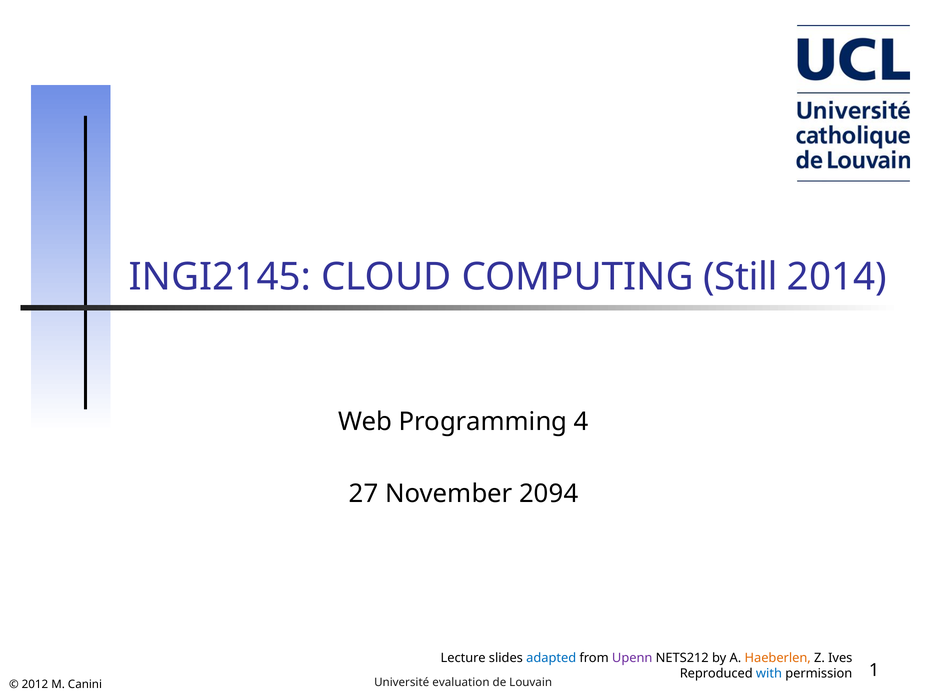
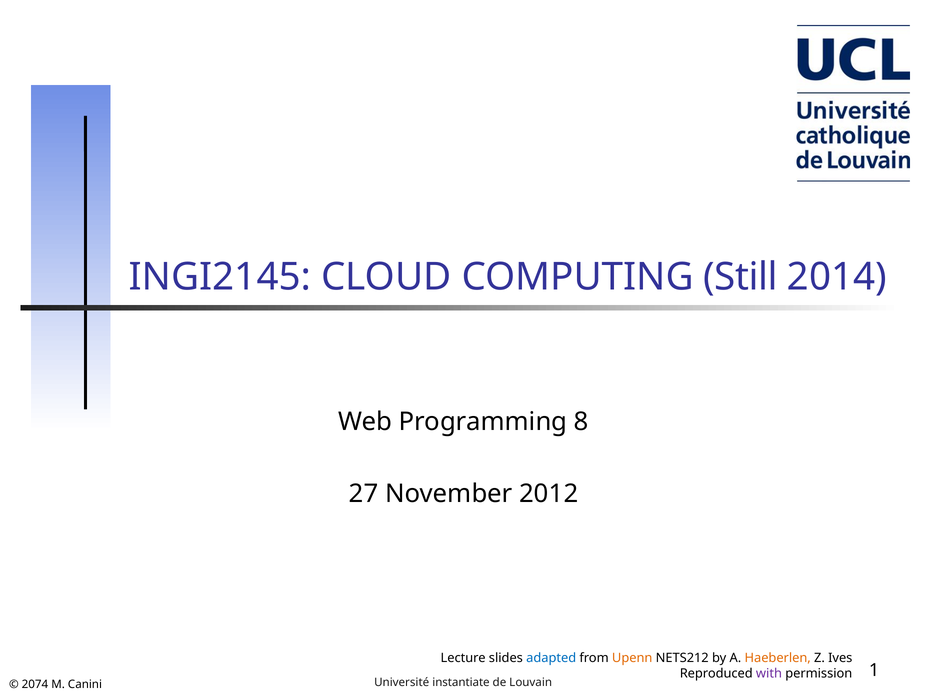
4: 4 -> 8 (581, 422)
2094: 2094 -> 2012 (549, 494)
Upenn colour: purple -> orange (632, 658)
with colour: blue -> purple (769, 674)
evaluation: evaluation -> instantiate (461, 683)
2012: 2012 -> 2074 (35, 685)
